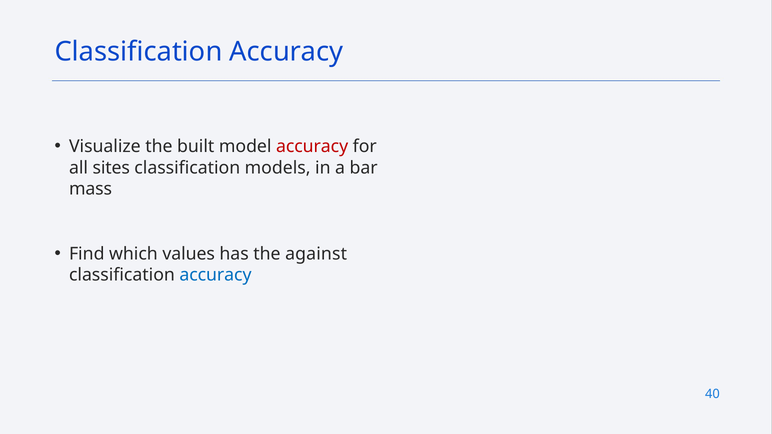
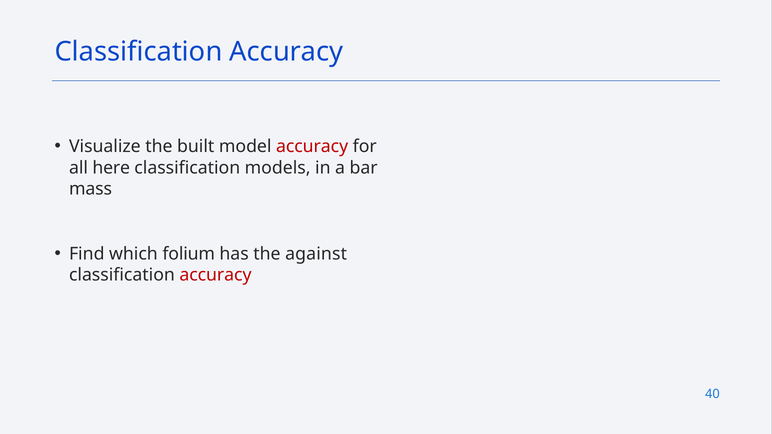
sites: sites -> here (111, 168)
values: values -> folium (189, 254)
accuracy colour: blue -> red (215, 275)
